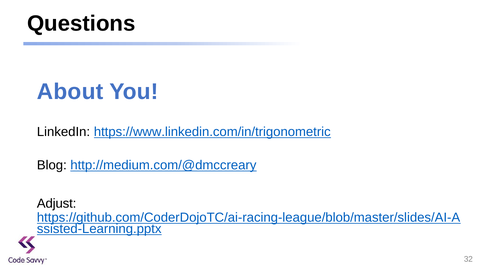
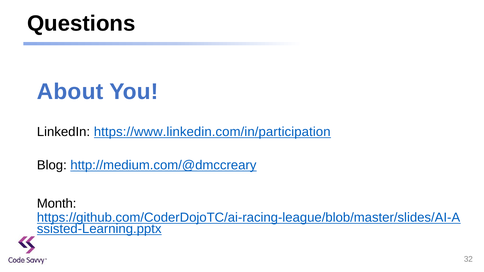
https://www.linkedin.com/in/trigonometric: https://www.linkedin.com/in/trigonometric -> https://www.linkedin.com/in/participation (212, 132)
Adjust: Adjust -> Month (57, 204)
